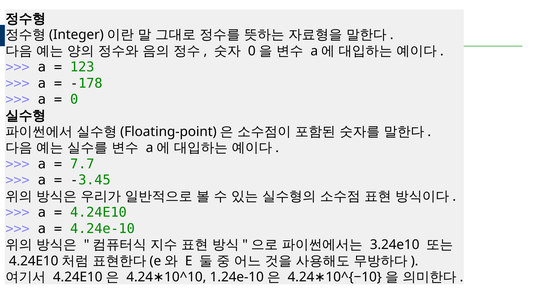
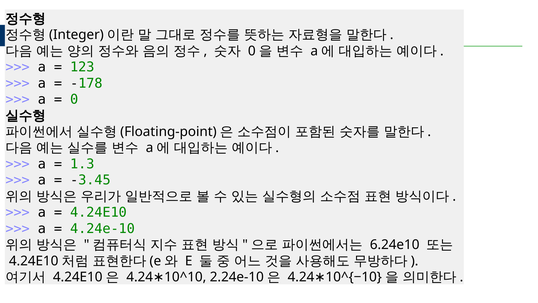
7.7: 7.7 -> 1.3 (82, 164)
3.24e10: 3.24e10 -> 6.24e10 (395, 245)
1.24e-10: 1.24e-10 -> 2.24e-10 (237, 277)
